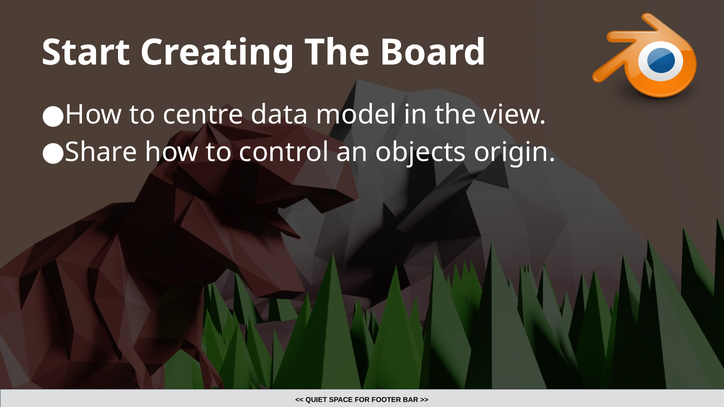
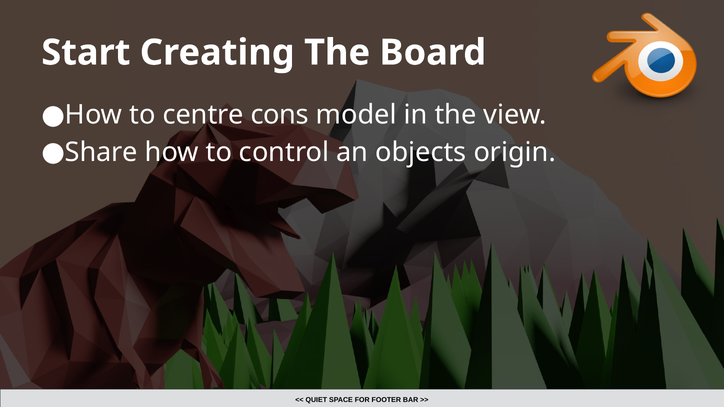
data: data -> cons (280, 115)
